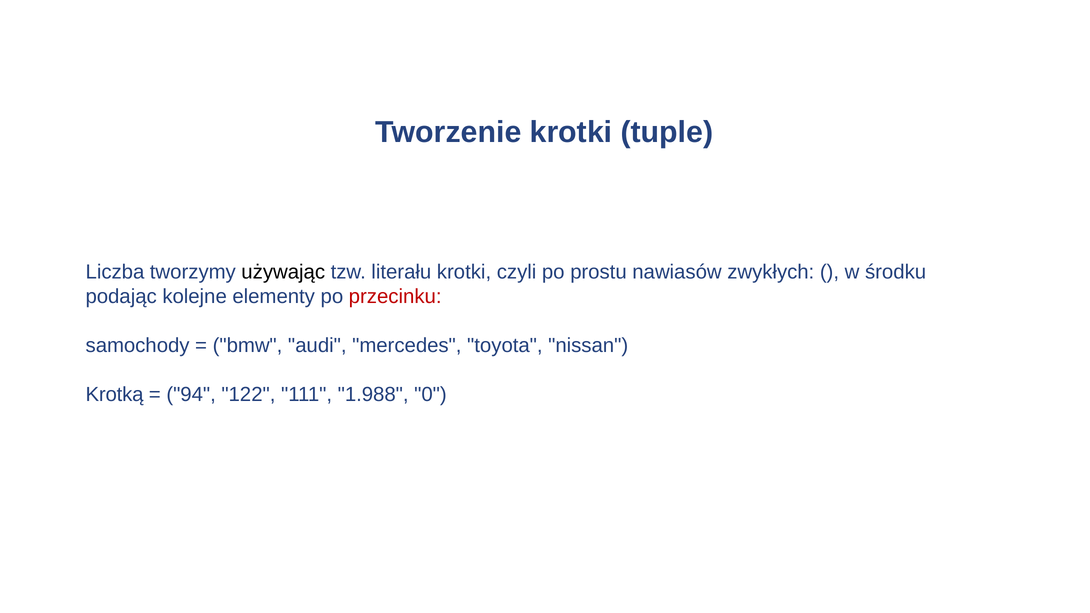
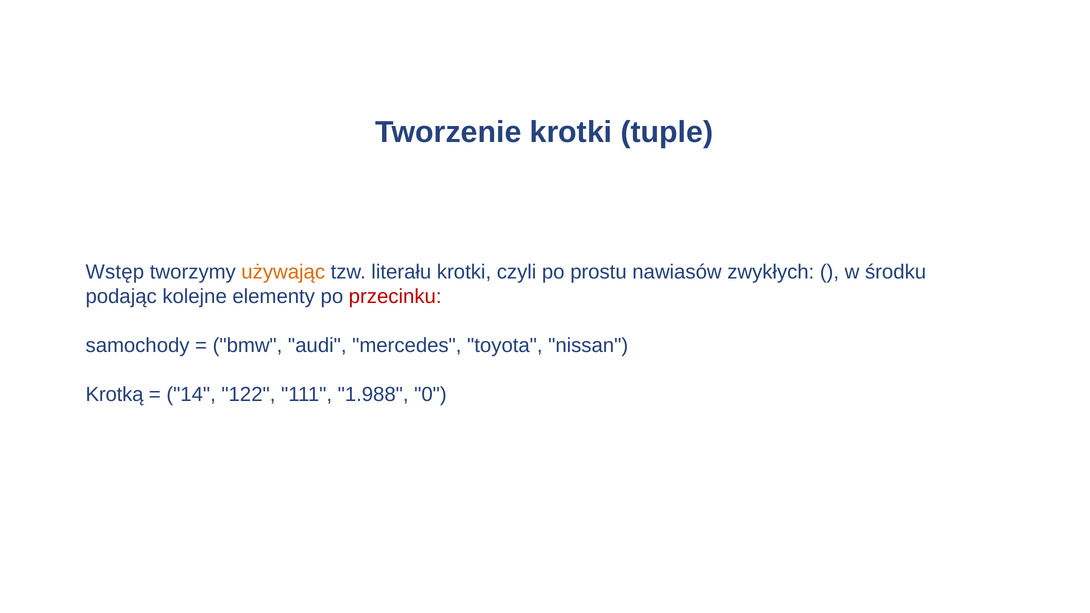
Liczba: Liczba -> Wstęp (115, 272)
używając colour: black -> orange (283, 272)
94: 94 -> 14 (191, 394)
